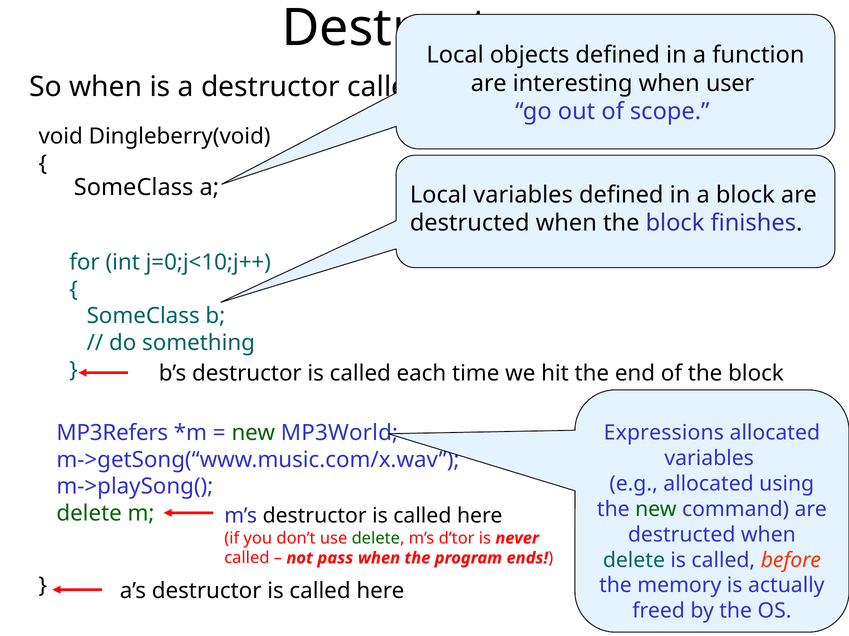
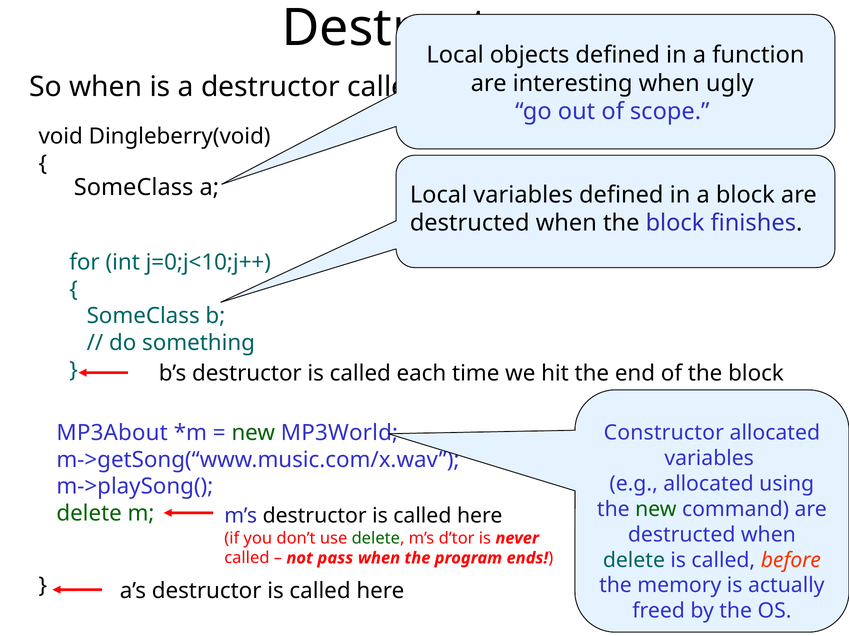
user: user -> ugly (730, 83)
MP3Refers: MP3Refers -> MP3About (112, 433)
Expressions: Expressions -> Constructor (664, 433)
